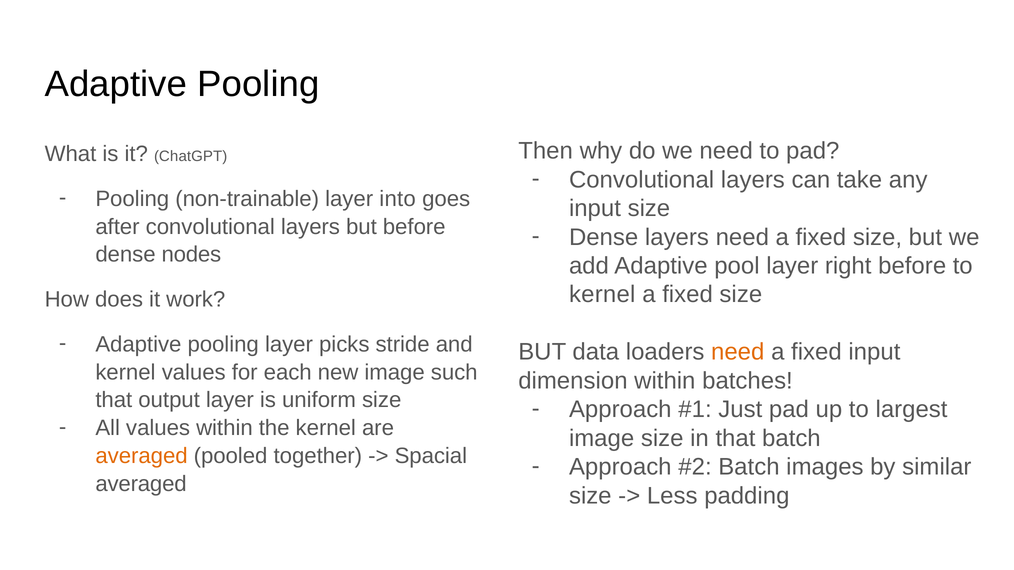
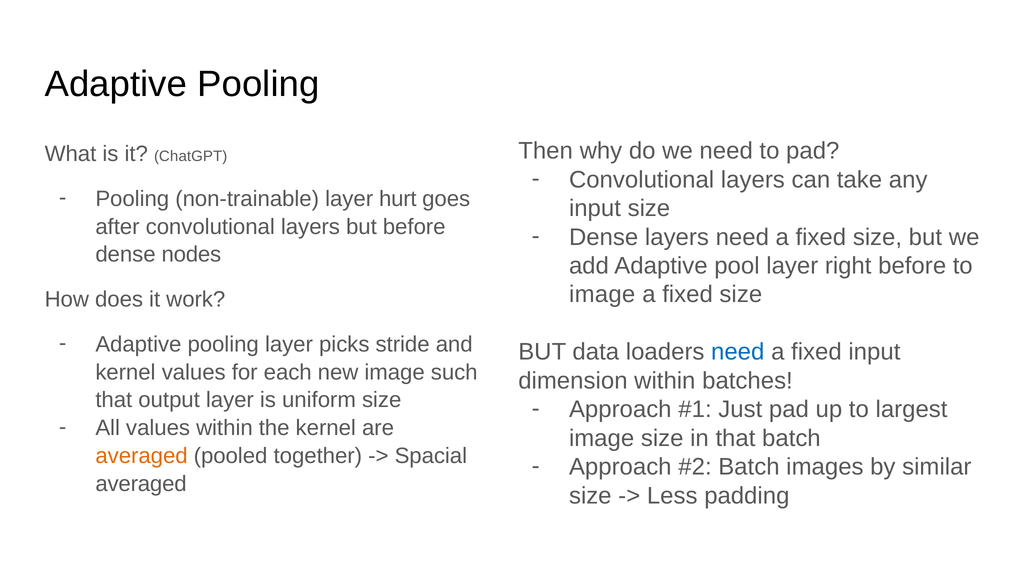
into: into -> hurt (398, 199)
kernel: kernel -> image (602, 295)
need colour: orange -> blue (738, 352)
